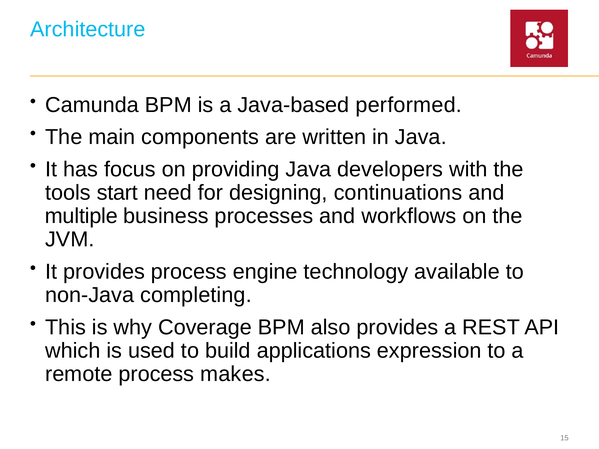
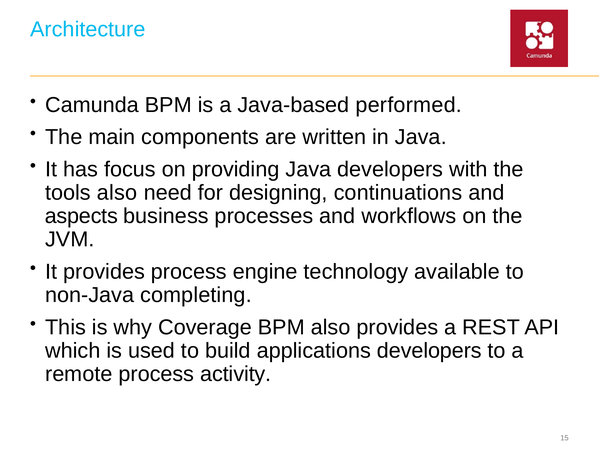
tools start: start -> also (117, 193)
multiple: multiple -> aspects (81, 216)
applications expression: expression -> developers (429, 351)
makes: makes -> activity (236, 374)
